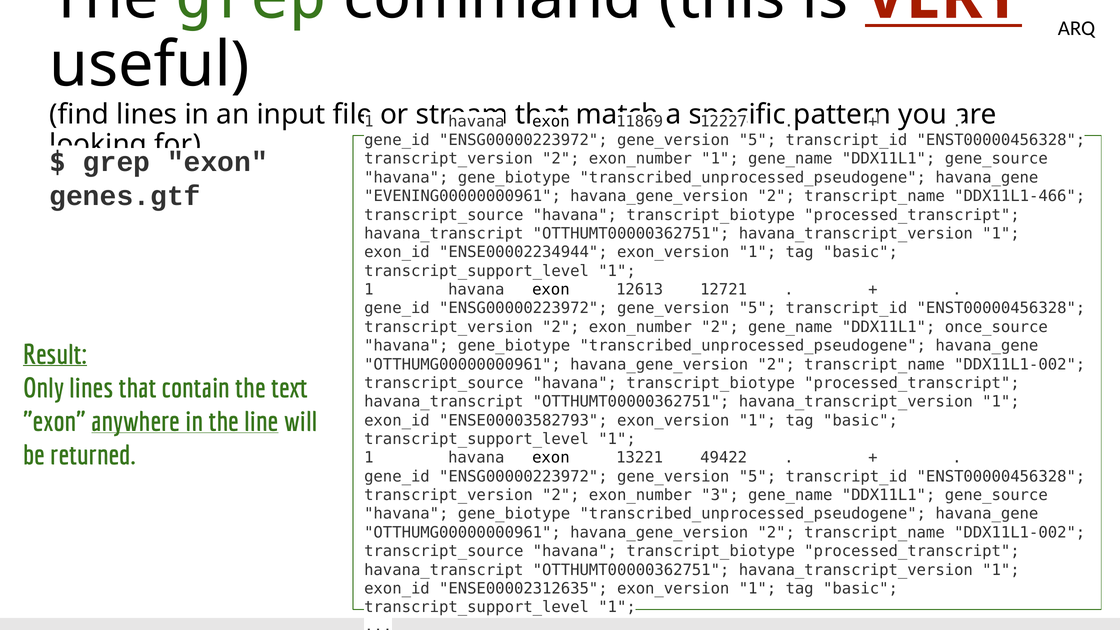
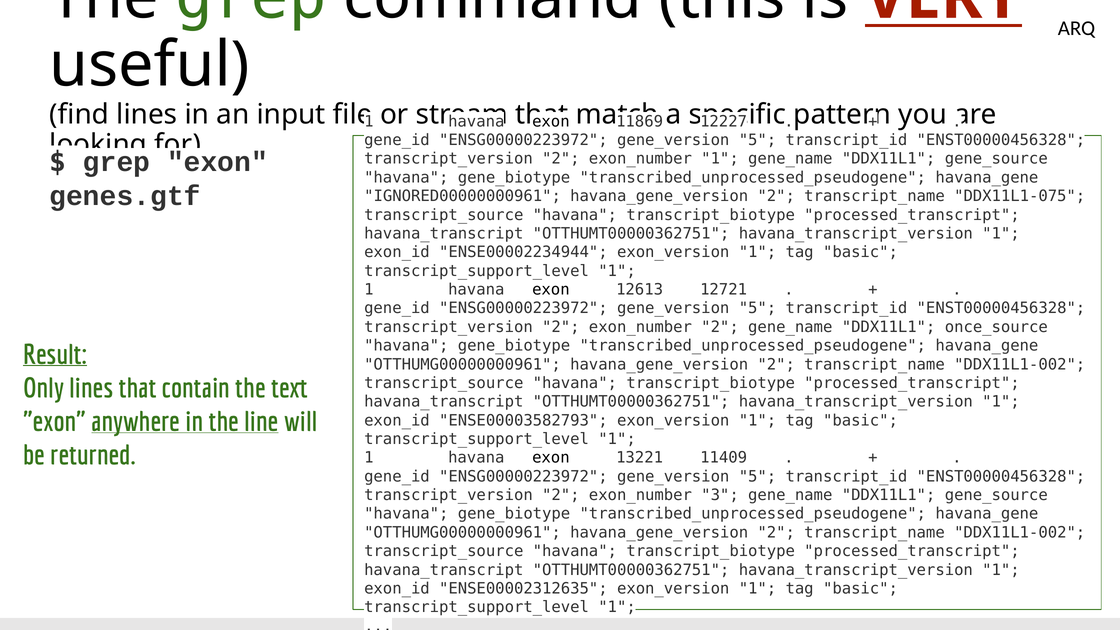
EVENING00000000961: EVENING00000000961 -> IGNORED00000000961 (463, 196)
DDX11L1-466: DDX11L1-466 -> DDX11L1-075 (1020, 196)
49422: 49422 -> 11409 (724, 458)
